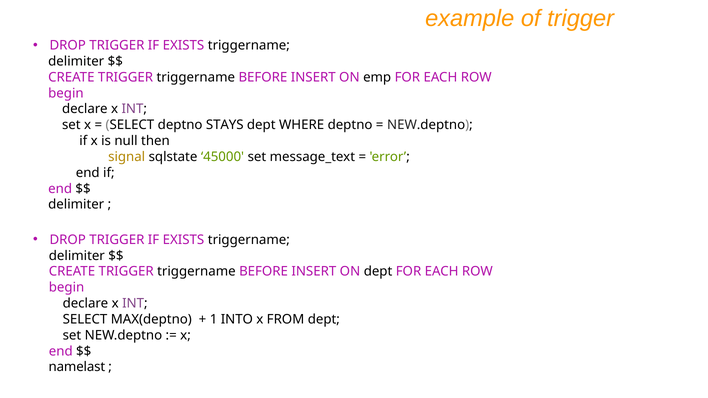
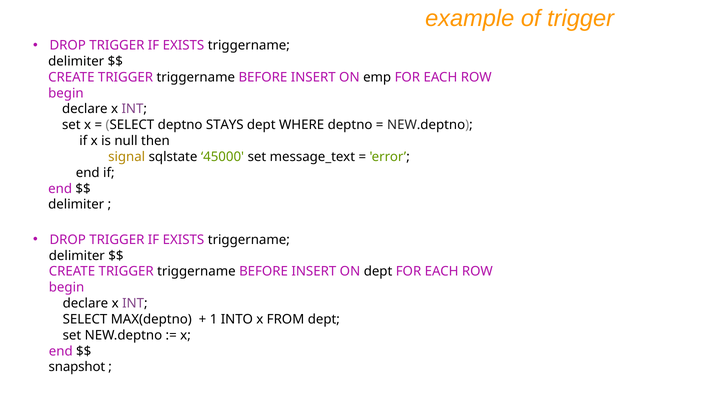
namelast: namelast -> snapshot (77, 367)
